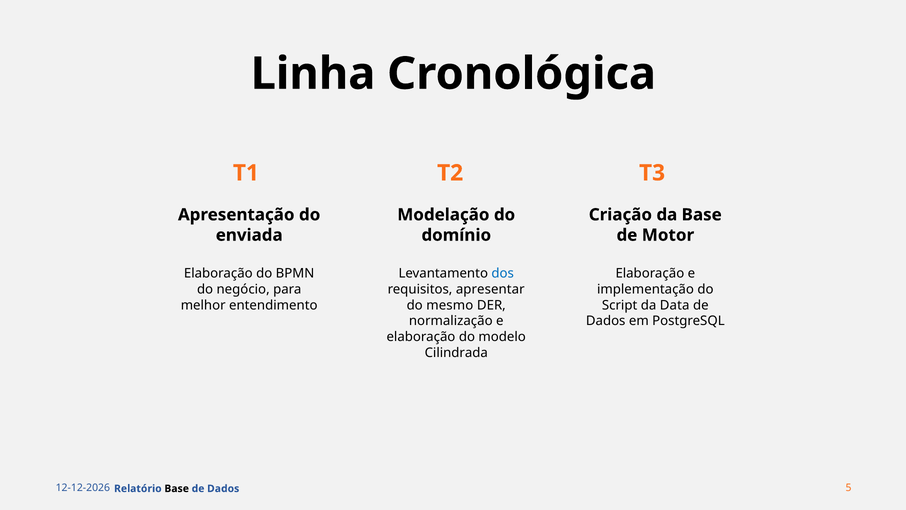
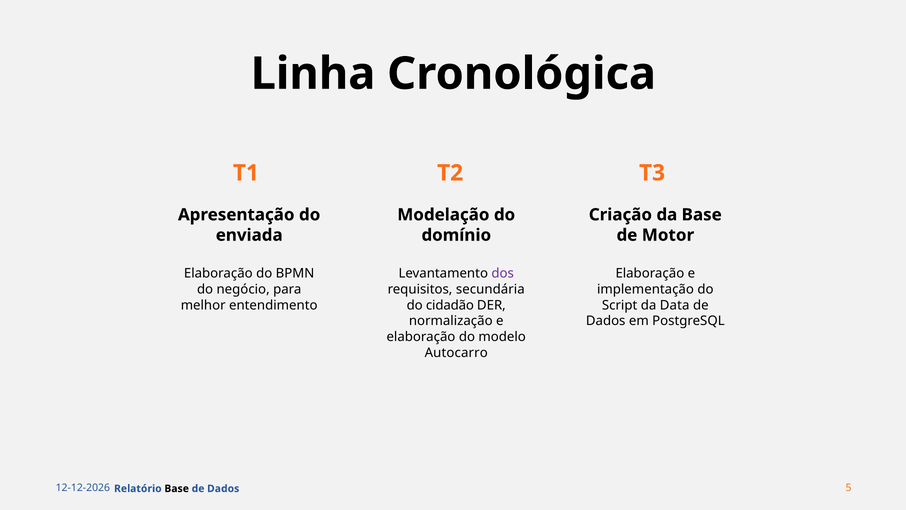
dos colour: blue -> purple (503, 273)
apresentar: apresentar -> secundária (490, 289)
mesmo: mesmo -> cidadão (450, 305)
Cilindrada: Cilindrada -> Autocarro (456, 353)
